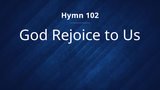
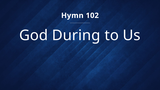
Rejoice: Rejoice -> During (76, 35)
